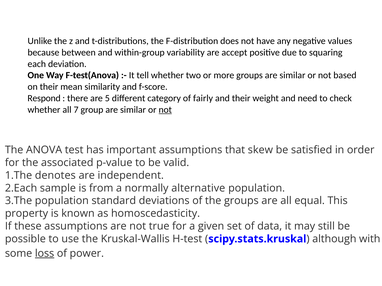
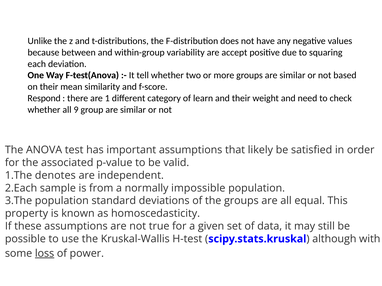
5: 5 -> 1 (107, 98)
fairly: fairly -> learn (203, 98)
7: 7 -> 9 (76, 110)
not underline: present -> none (165, 110)
skew: skew -> likely (260, 150)
alternative: alternative -> impossible (198, 188)
